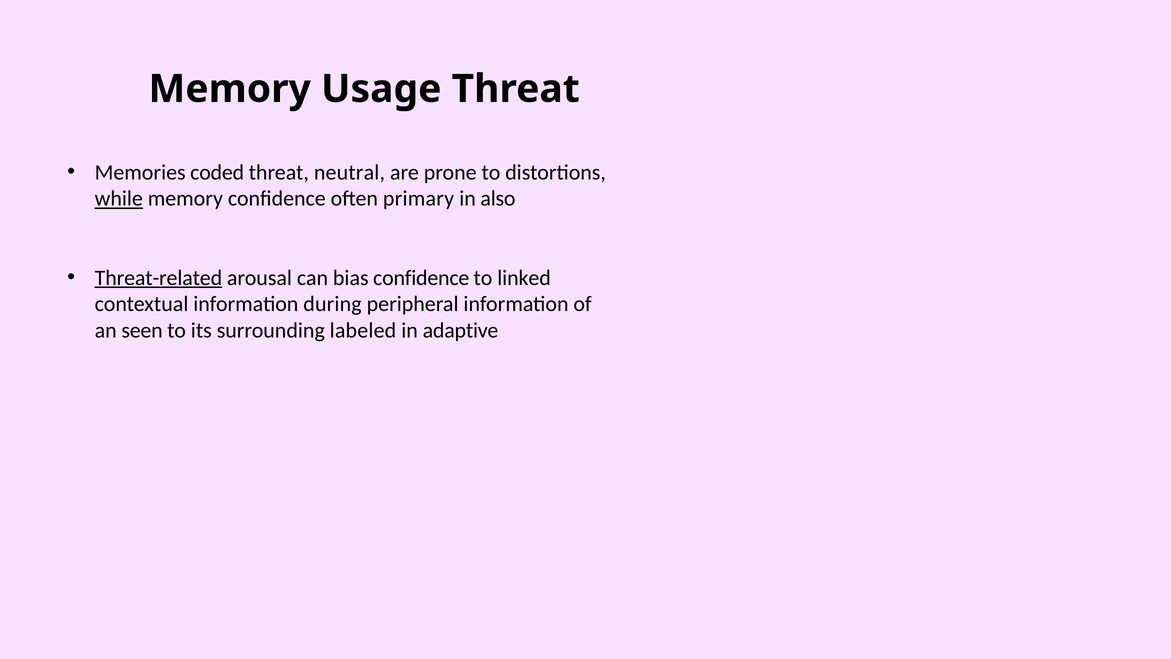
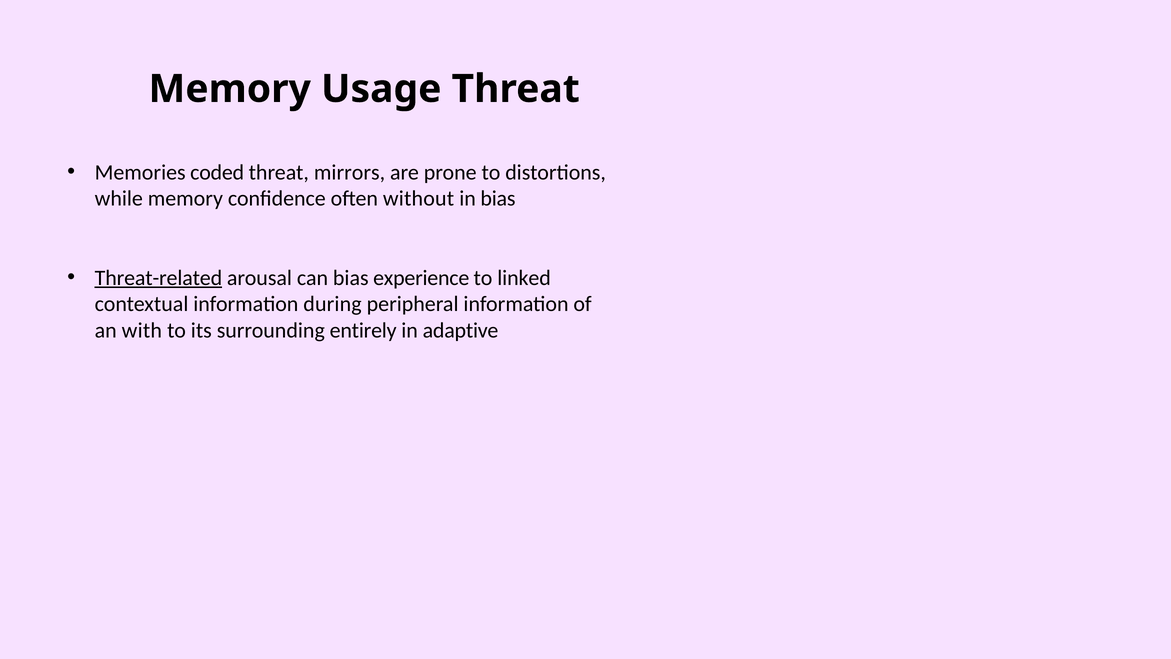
neutral: neutral -> mirrors (350, 172)
while underline: present -> none (119, 199)
primary: primary -> without (419, 199)
in also: also -> bias (498, 199)
bias confidence: confidence -> experience (421, 278)
seen: seen -> with (142, 330)
labeled: labeled -> entirely (363, 330)
